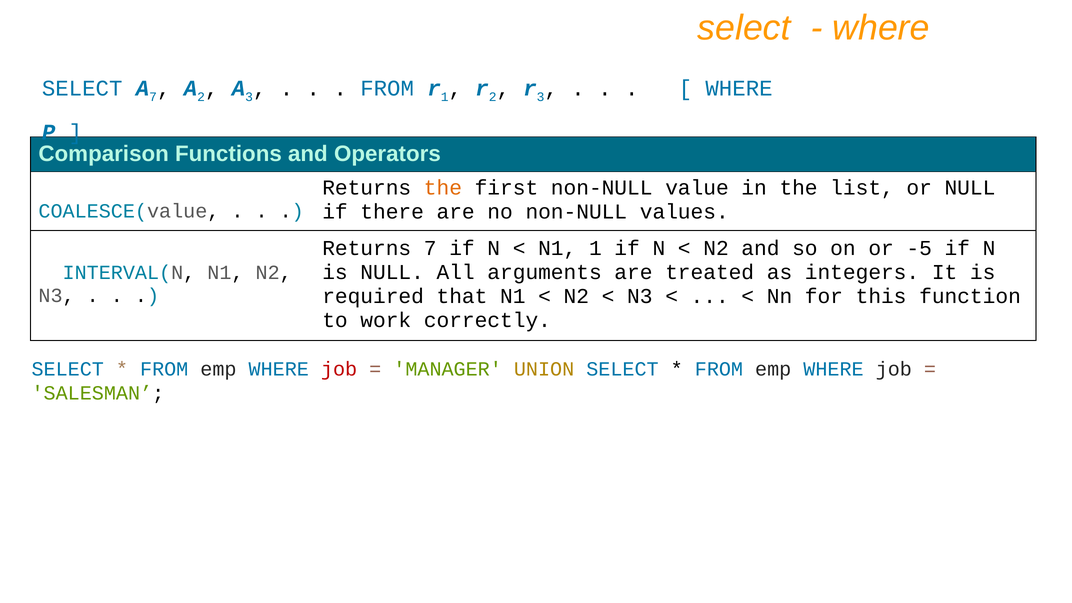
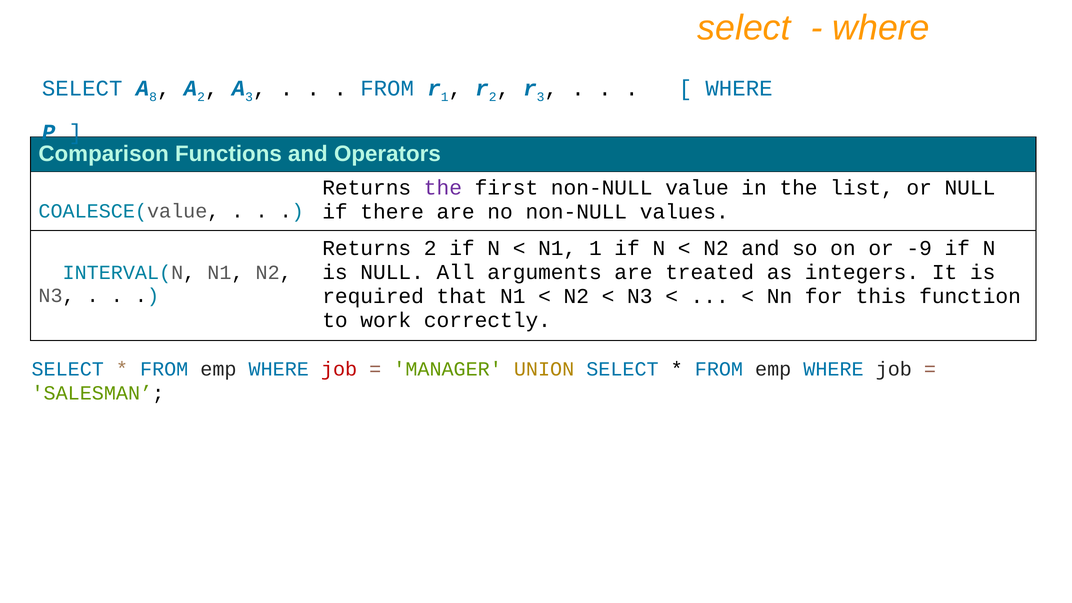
7: 7 -> 8 (153, 97)
the colour: orange -> purple (443, 188)
Returns 7: 7 -> 2 (430, 248)
-5: -5 -> -9 (919, 248)
